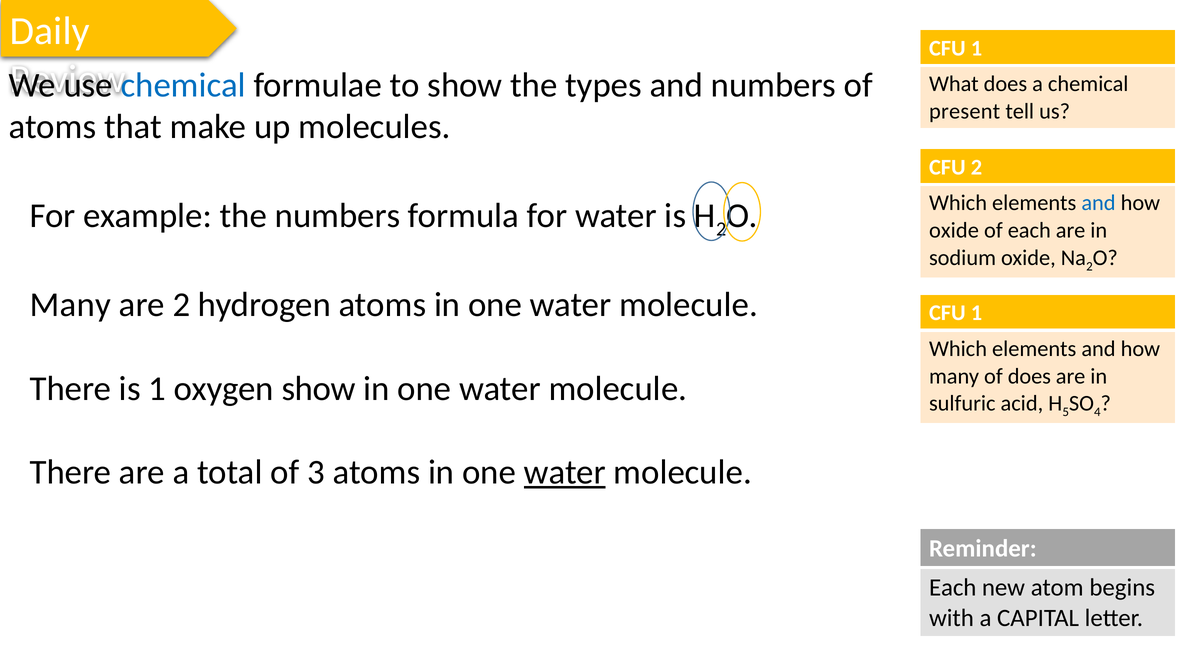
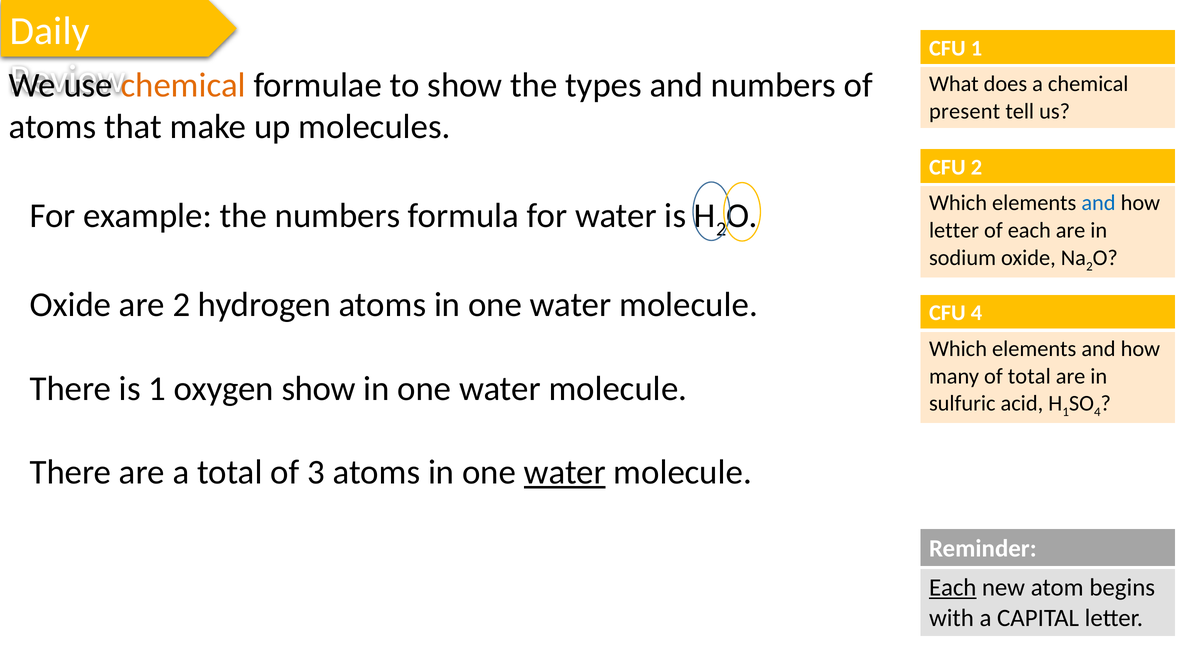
chemical colour: blue -> orange (183, 85)
oxide: oxide -> letter (954, 230)
Many: Many -> Oxide (70, 305)
1: 1 -> 4 (976, 313)
of does: does -> total (1029, 376)
5: 5 -> 1 (1066, 412)
Each underline: none -> present (953, 588)
